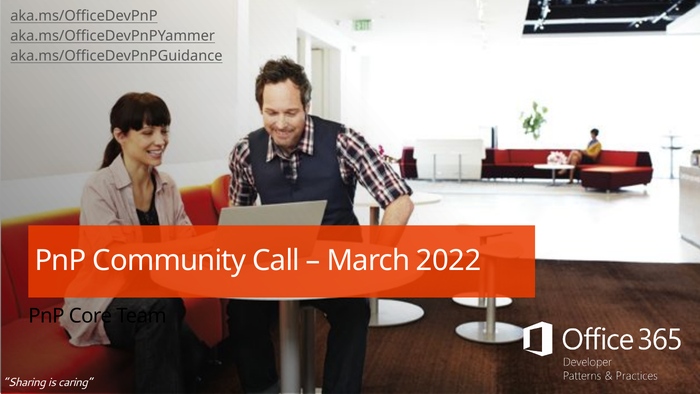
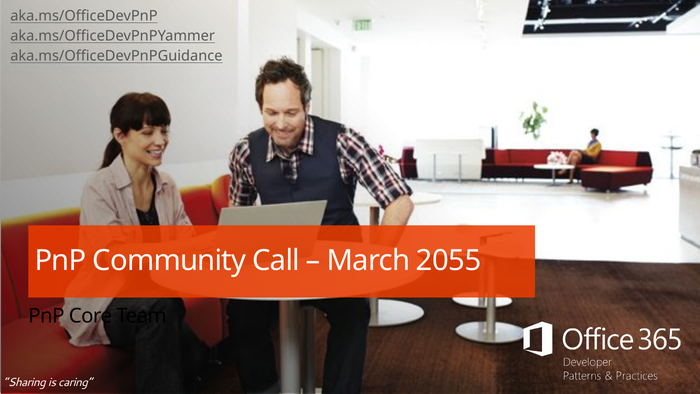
2022: 2022 -> 2055 (449, 260)
